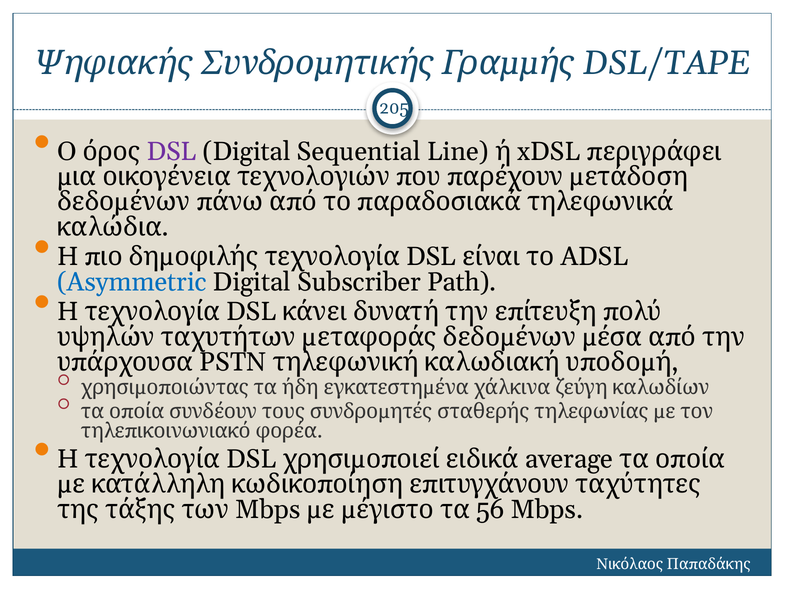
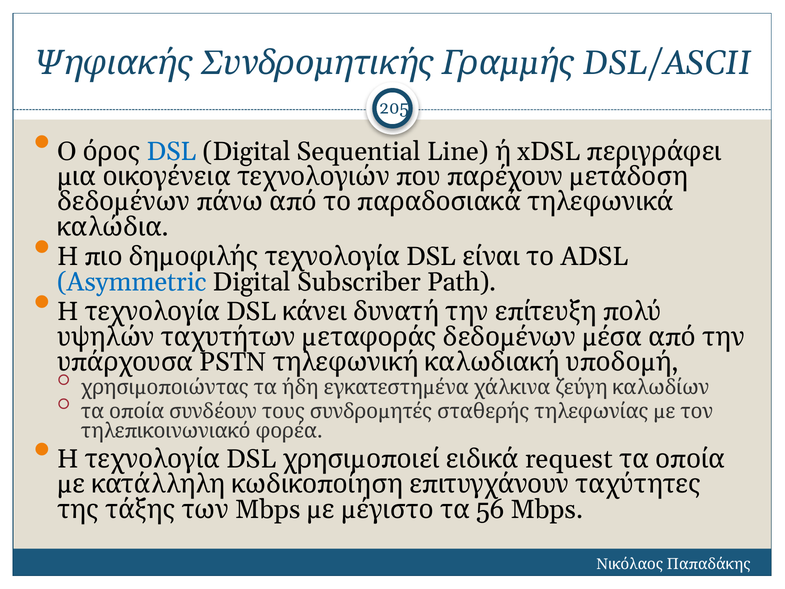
TAPE: TAPE -> ASCII (707, 63)
DSL colour: purple -> blue (172, 151)
average: average -> request (569, 459)
